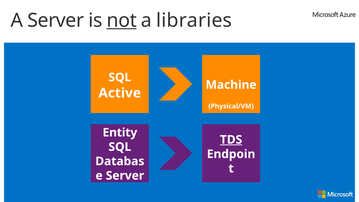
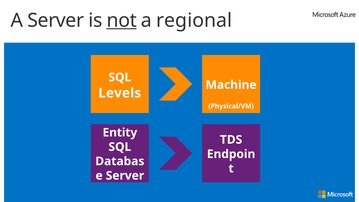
libraries: libraries -> regional (194, 20)
Active: Active -> Levels (120, 93)
TDS underline: present -> none (231, 140)
